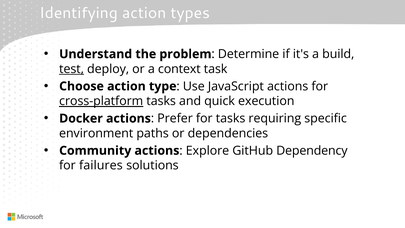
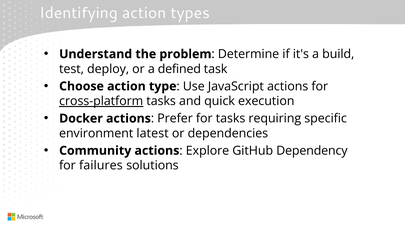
test underline: present -> none (72, 69)
context: context -> defined (179, 69)
paths: paths -> latest (153, 133)
